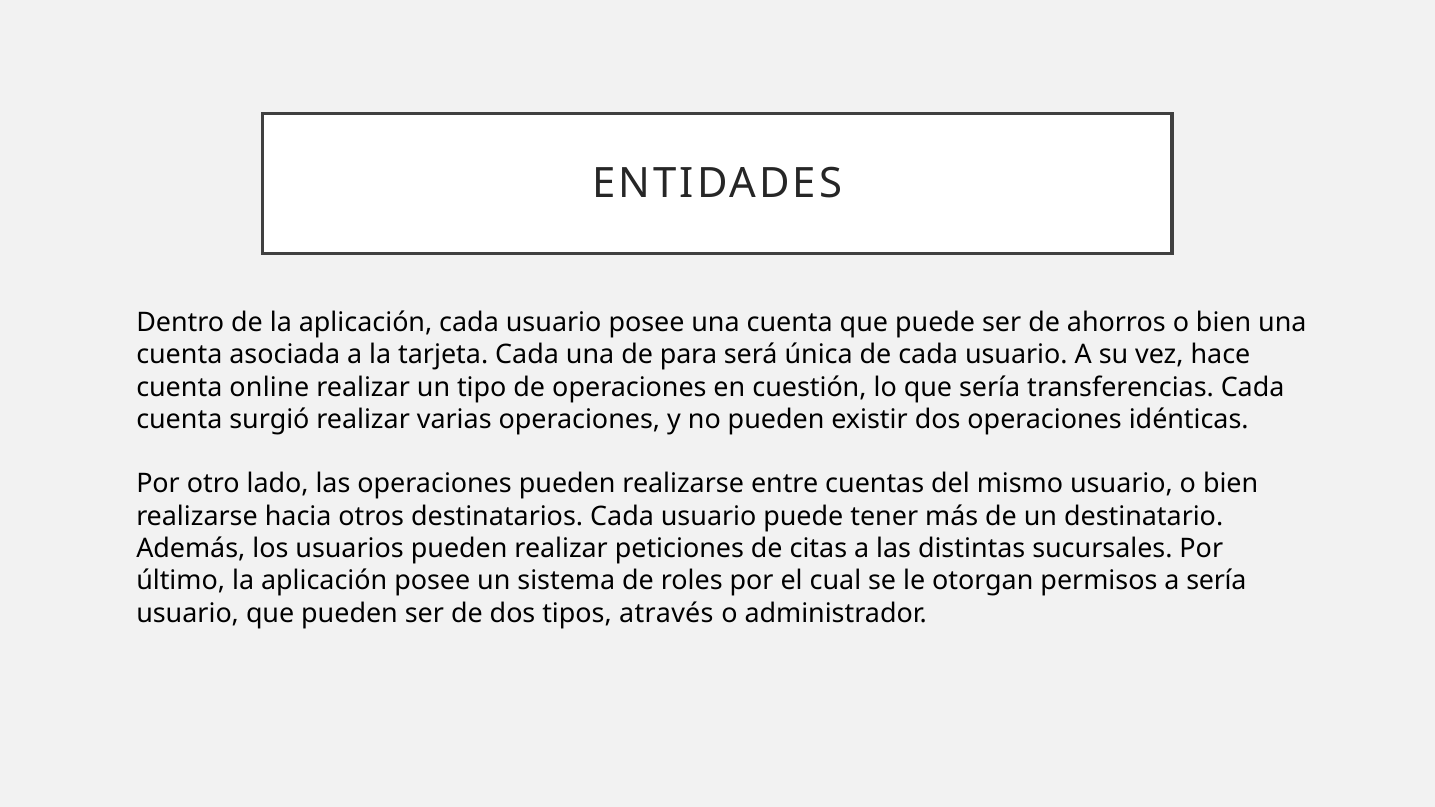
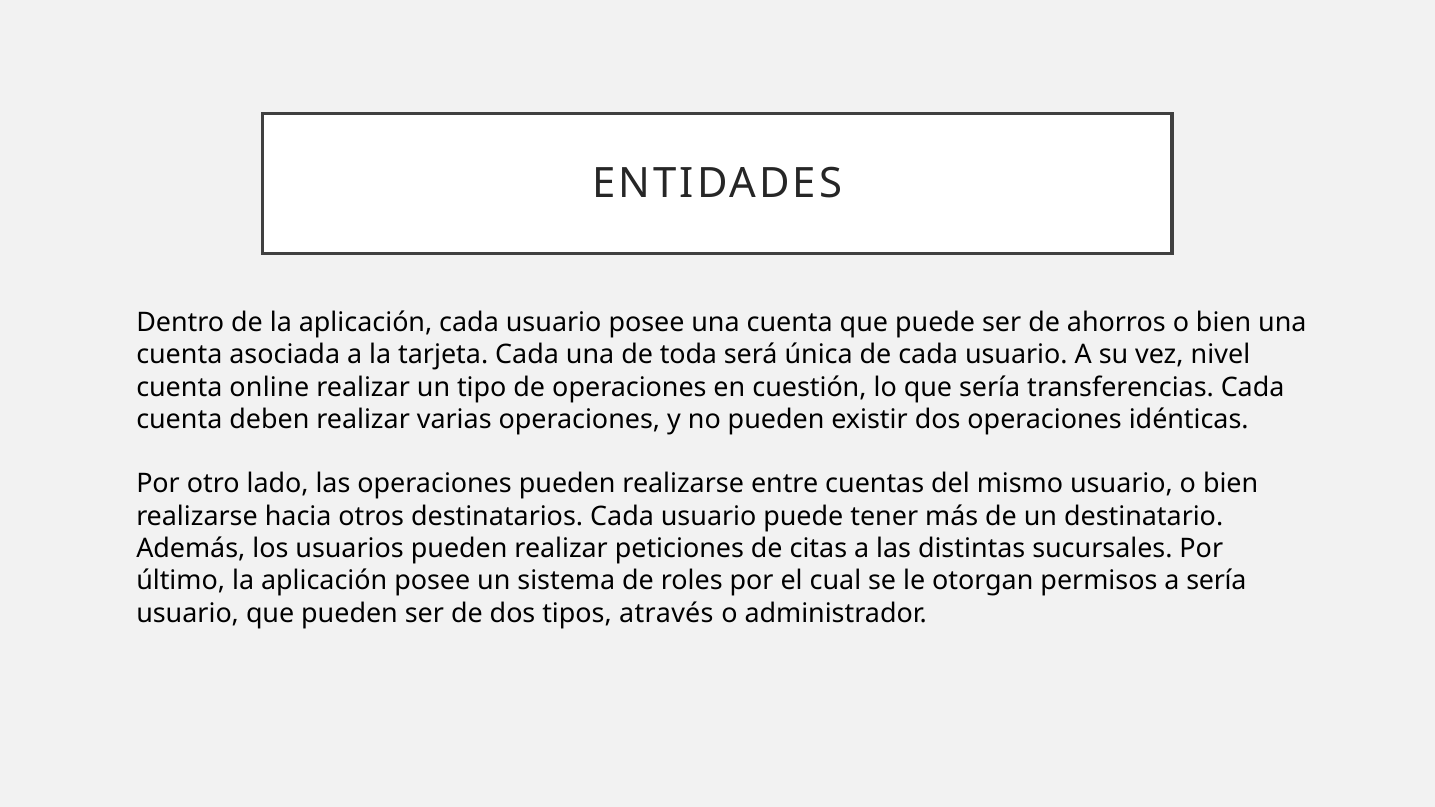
para: para -> toda (689, 355)
hace: hace -> nivel (1220, 355)
surgió: surgió -> deben (269, 420)
